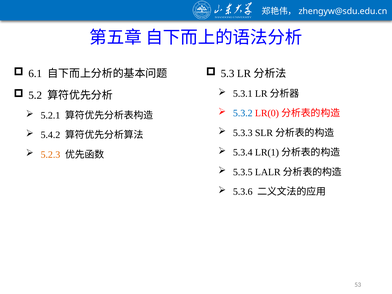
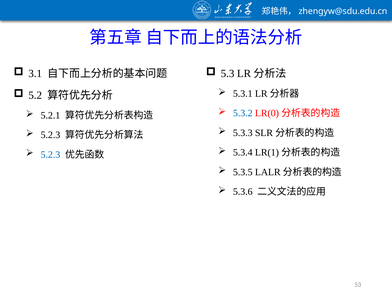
6.1: 6.1 -> 3.1 (35, 73)
5.4.2: 5.4.2 -> 5.2.3 (50, 135)
5.2.3 colour: orange -> blue (50, 155)
